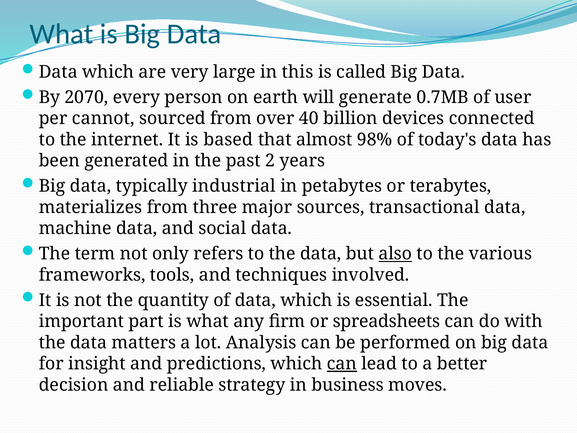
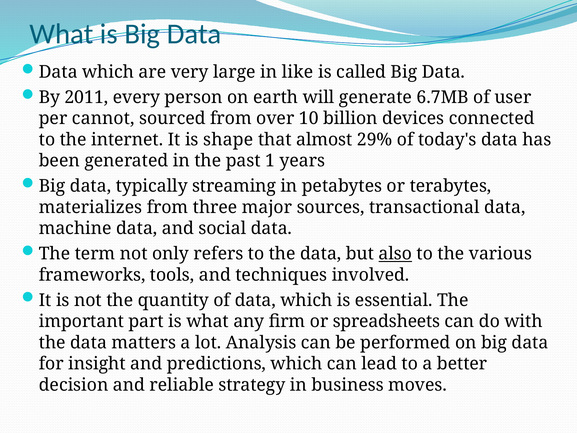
this: this -> like (298, 72)
2070: 2070 -> 2011 (86, 97)
0.7MB: 0.7MB -> 6.7MB (443, 97)
40: 40 -> 10 (309, 118)
based: based -> shape (228, 140)
98%: 98% -> 29% (375, 140)
2: 2 -> 1 (270, 161)
industrial: industrial -> streaming (234, 186)
can underline: present -> none (342, 364)
